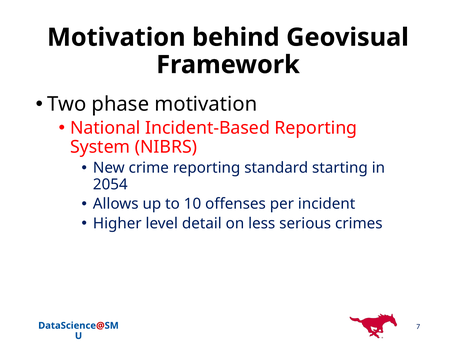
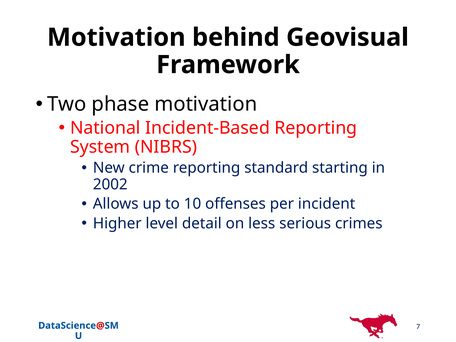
2054: 2054 -> 2002 (110, 184)
